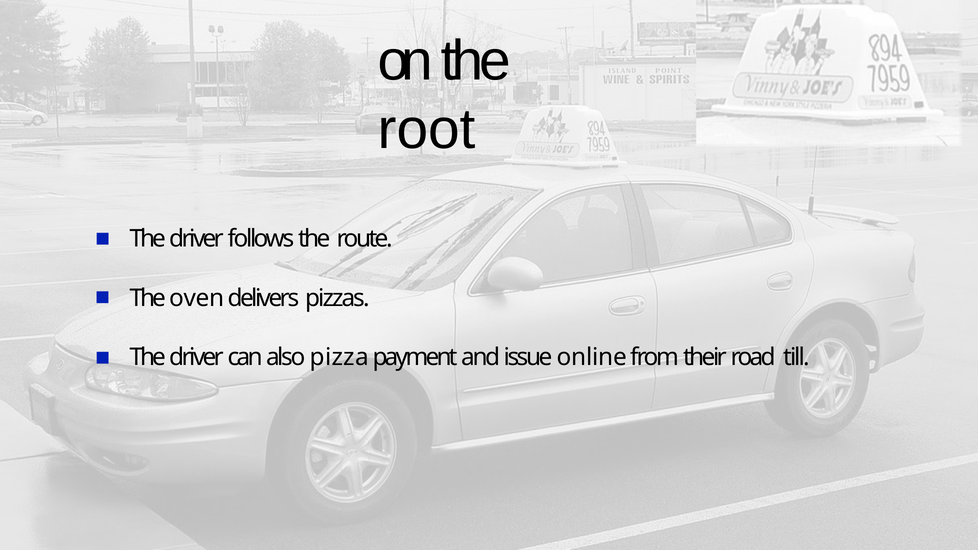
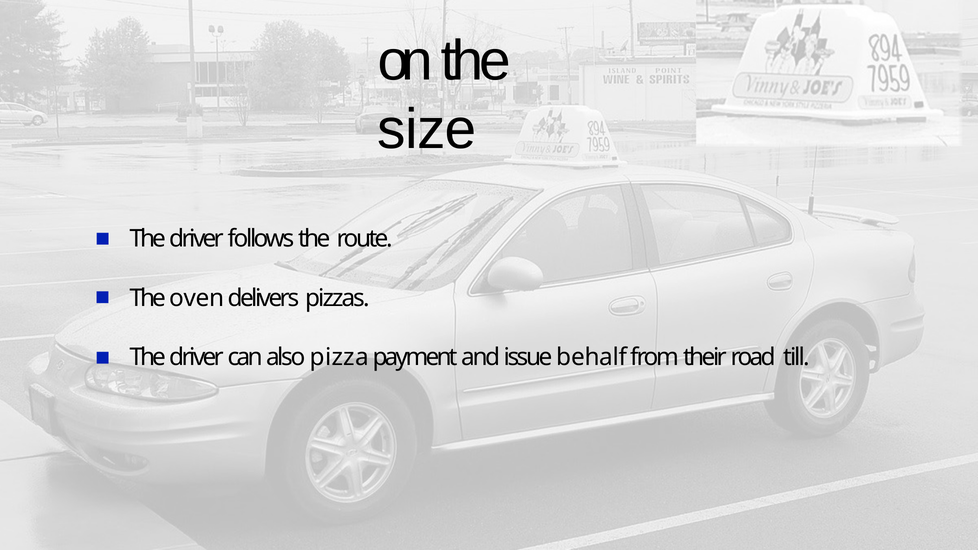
root: root -> size (427, 129)
online: online -> behalf (592, 358)
